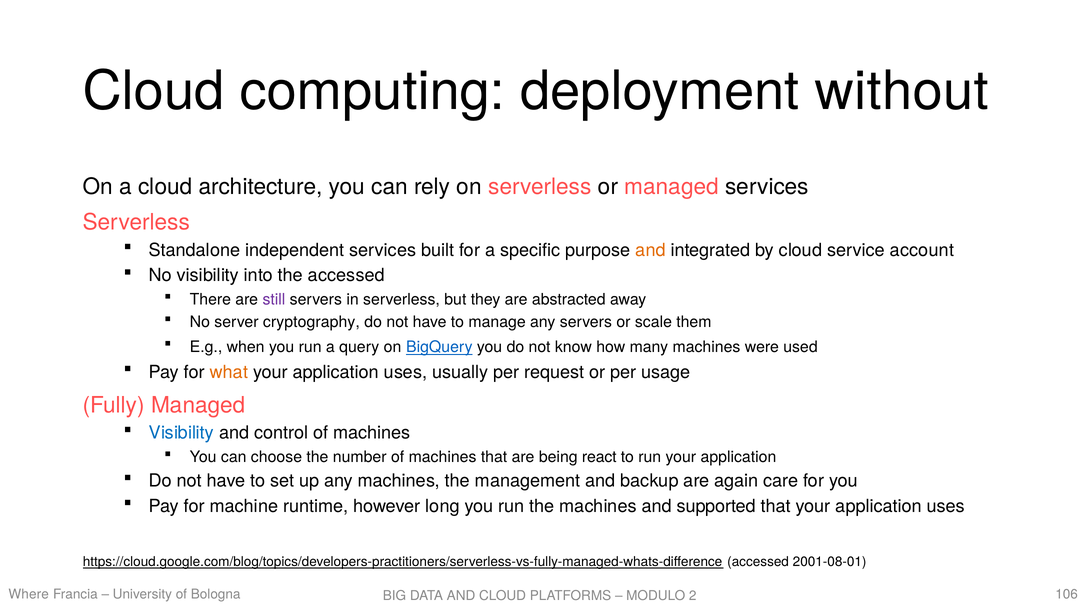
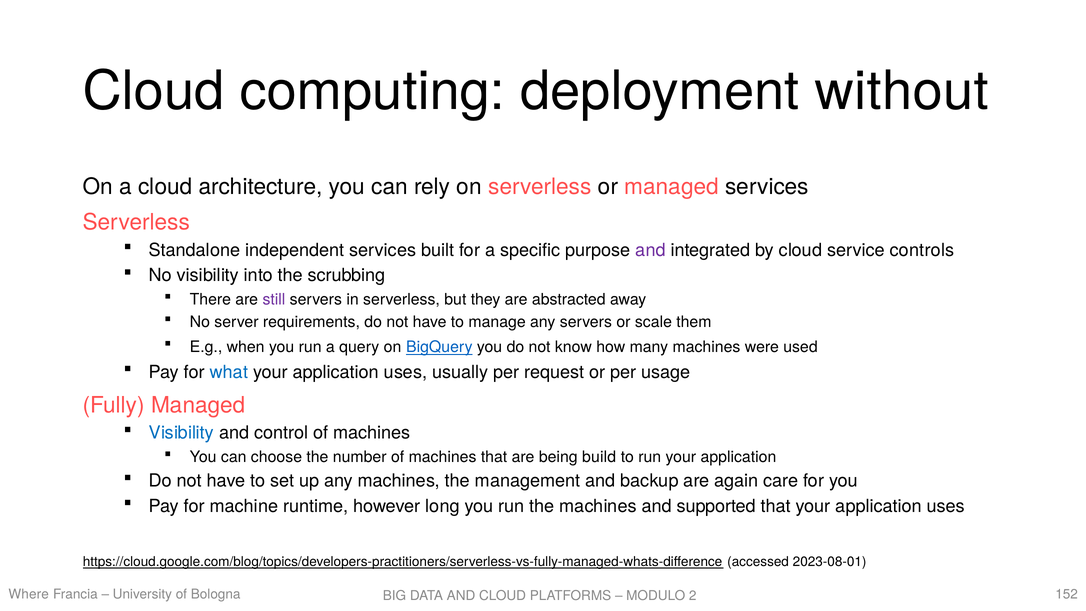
and colour: orange -> purple (651, 250)
account: account -> controls (922, 250)
the accessed: accessed -> scrubbing (347, 275)
cryptography: cryptography -> requirements (311, 322)
what colour: orange -> blue (229, 372)
react: react -> build (599, 457)
2001-08-01: 2001-08-01 -> 2023-08-01 (830, 562)
106: 106 -> 152 (1067, 594)
